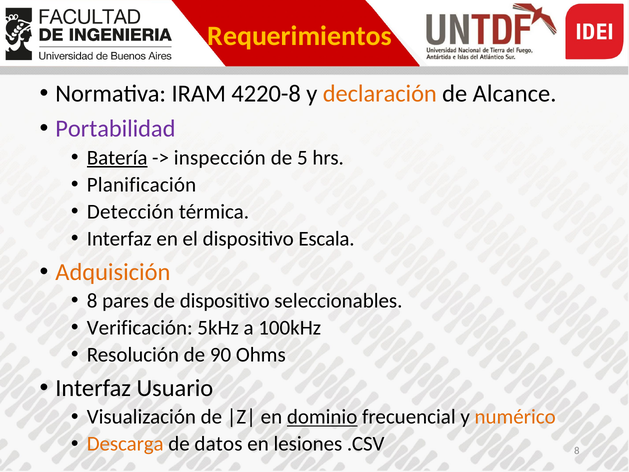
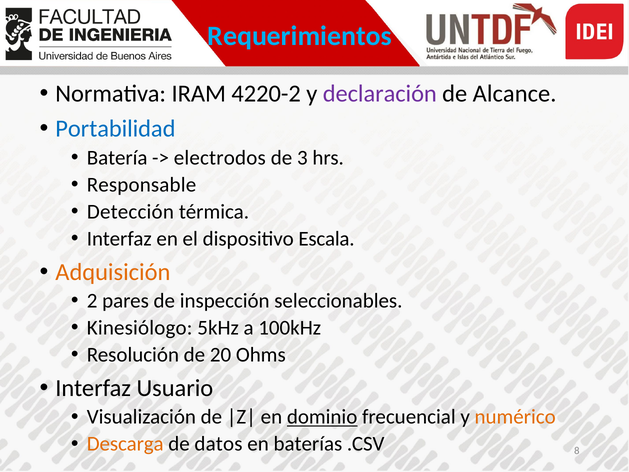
Requerimientos colour: yellow -> light blue (300, 36)
4220-8: 4220-8 -> 4220-2 (266, 94)
declaración colour: orange -> purple (380, 94)
Portabilidad colour: purple -> blue (115, 129)
Batería underline: present -> none (117, 158)
inspección: inspección -> electrodos (220, 158)
5: 5 -> 3 (302, 158)
Planificación: Planificación -> Responsable (142, 185)
8: 8 -> 2 (92, 301)
de dispositivo: dispositivo -> inspección (225, 301)
Verificación: Verificación -> Kinesiólogo (140, 328)
90: 90 -> 20 (221, 355)
lesiones: lesiones -> baterías (308, 444)
